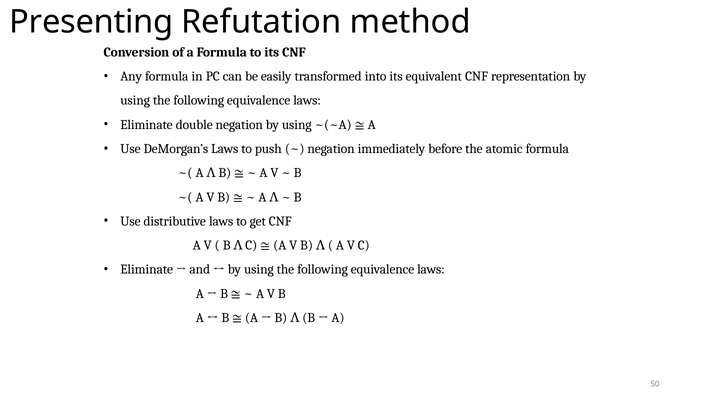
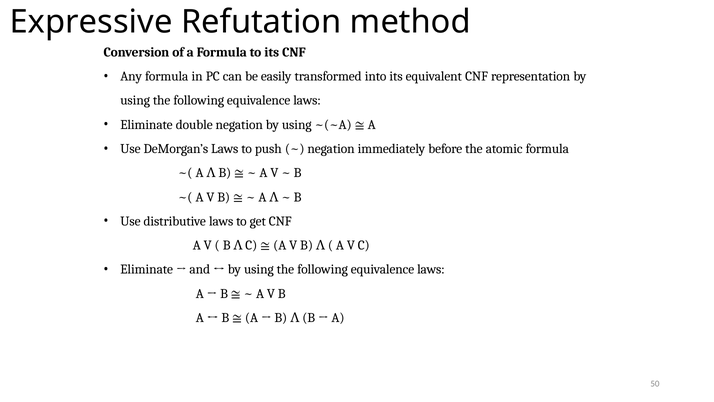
Presenting: Presenting -> Expressive (91, 22)
